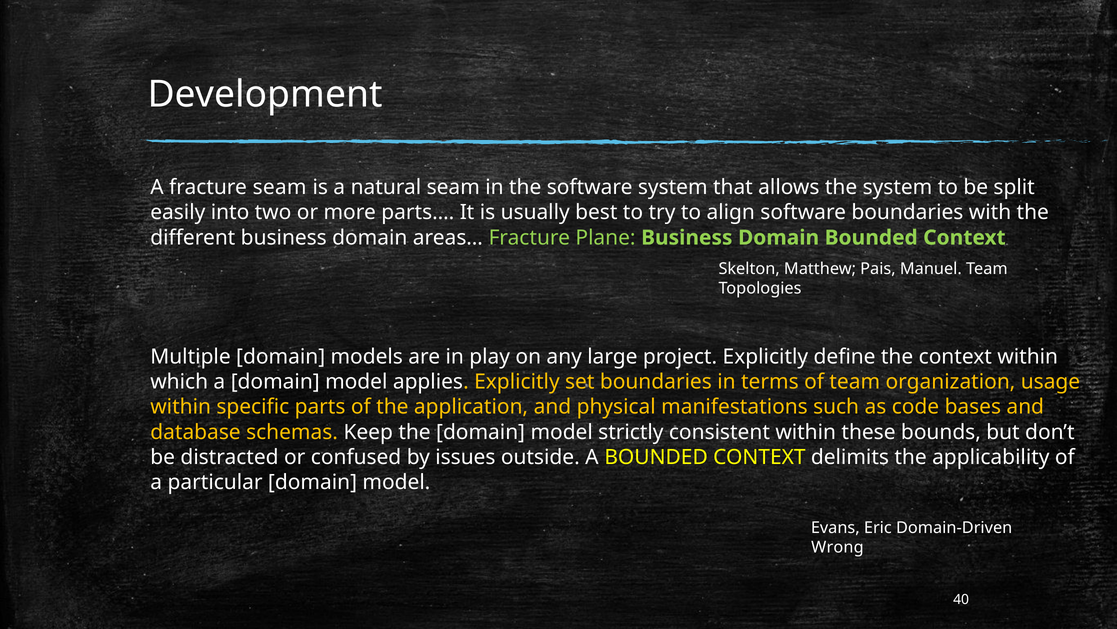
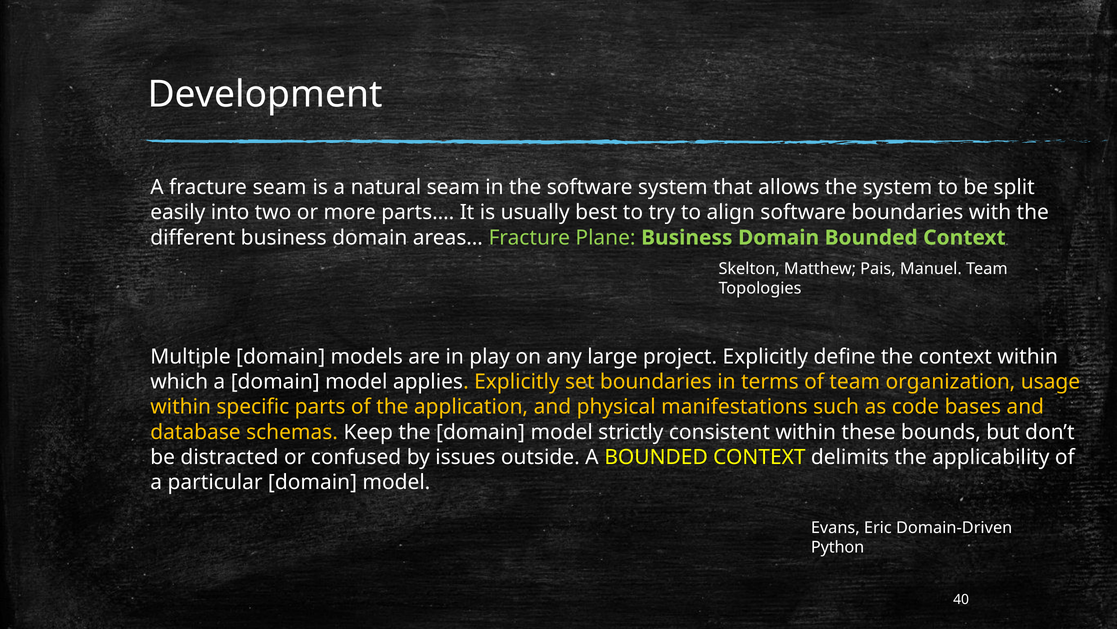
Wrong: Wrong -> Python (838, 547)
